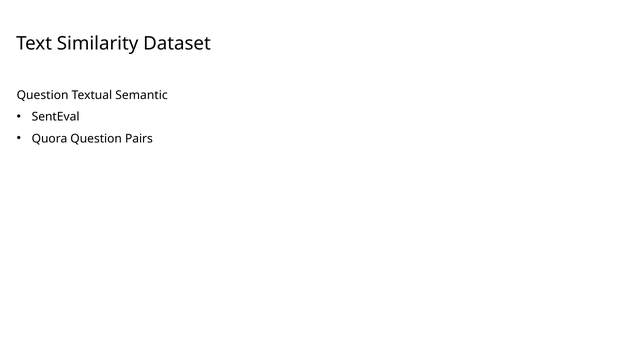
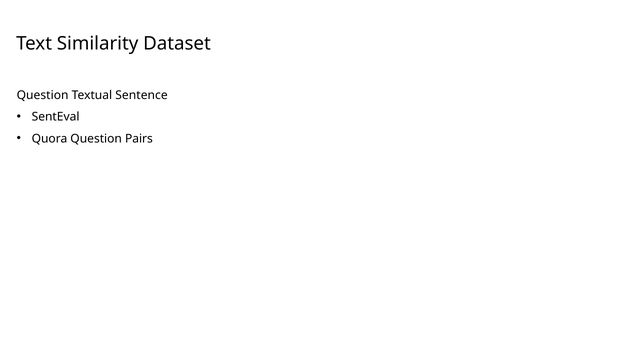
Semantic: Semantic -> Sentence (142, 95)
